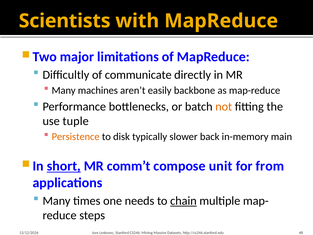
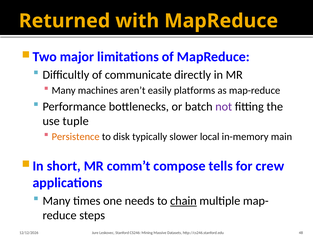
Scientists: Scientists -> Returned (65, 21)
backbone: backbone -> platforms (195, 90)
not colour: orange -> purple (224, 106)
back: back -> local (210, 136)
short underline: present -> none (64, 166)
unit: unit -> tells (221, 166)
from: from -> crew (270, 166)
